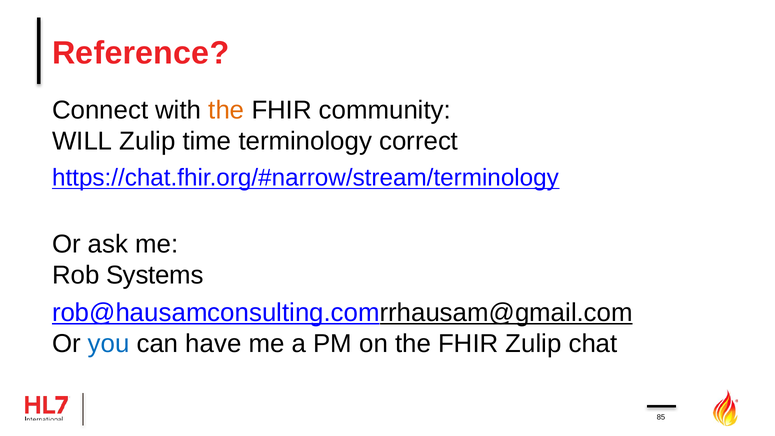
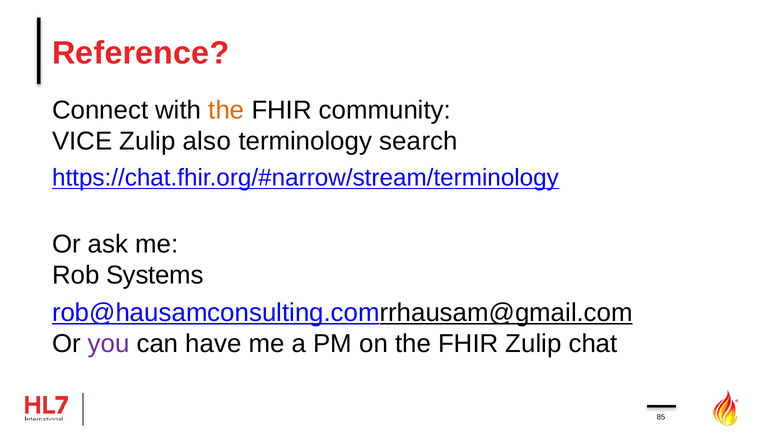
WILL: WILL -> VICE (82, 141)
time: time -> also (207, 141)
correct: correct -> search (419, 141)
you colour: blue -> purple (109, 344)
